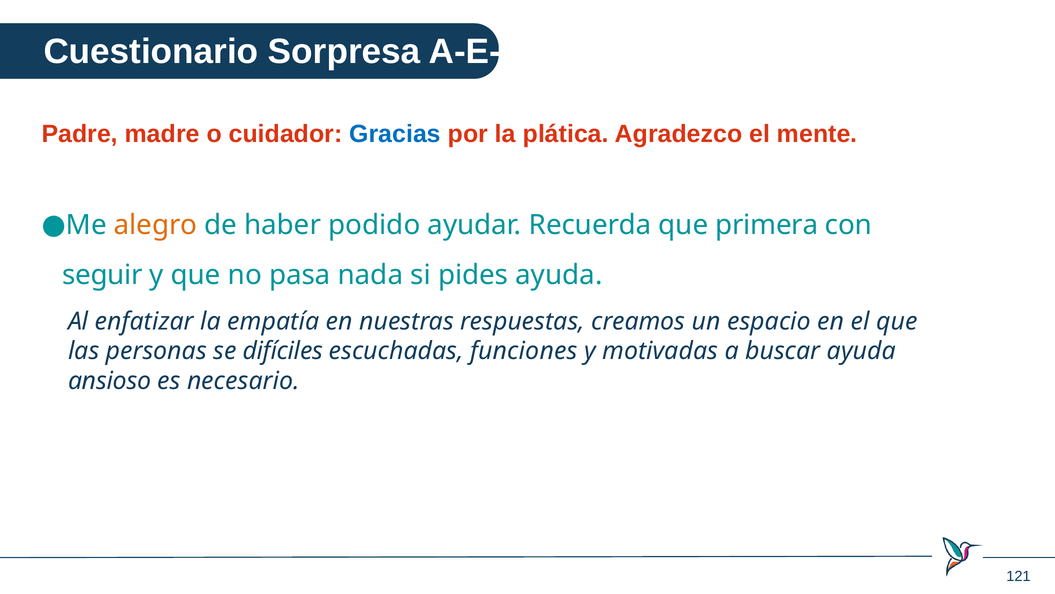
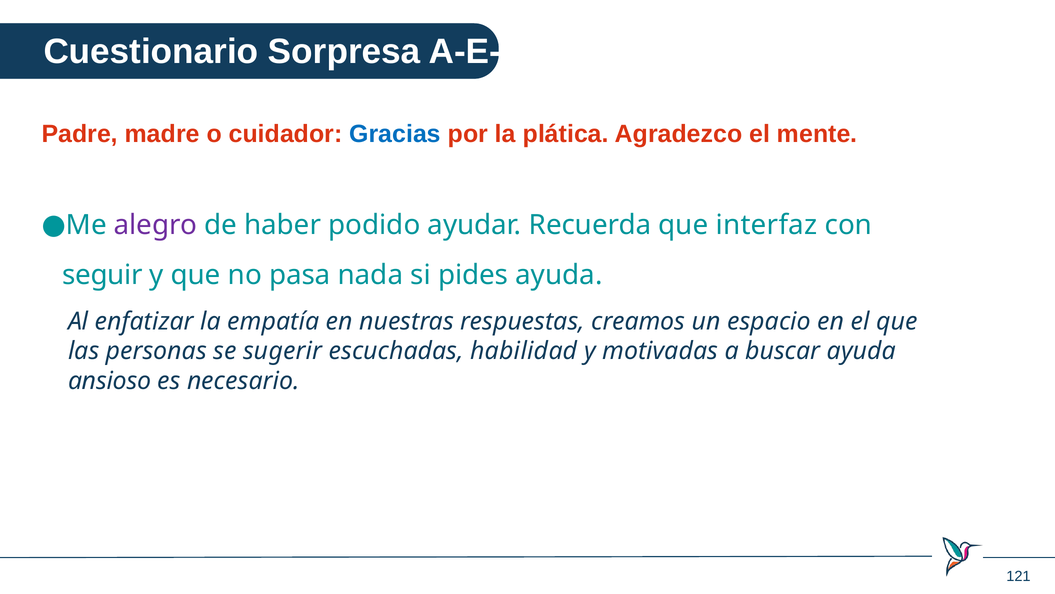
alegro colour: orange -> purple (156, 225)
primera: primera -> interfaz (767, 225)
difíciles: difíciles -> sugerir (283, 351)
funciones: funciones -> habilidad (524, 351)
